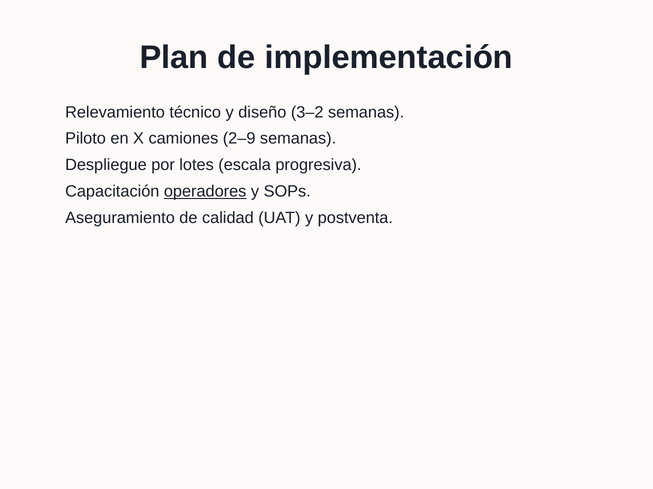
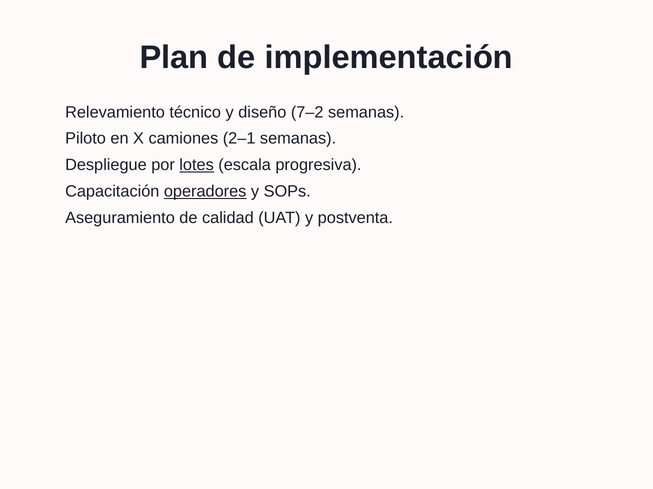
3–2: 3–2 -> 7–2 (307, 112)
2–9: 2–9 -> 2–1 (239, 139)
lotes underline: none -> present (197, 165)
